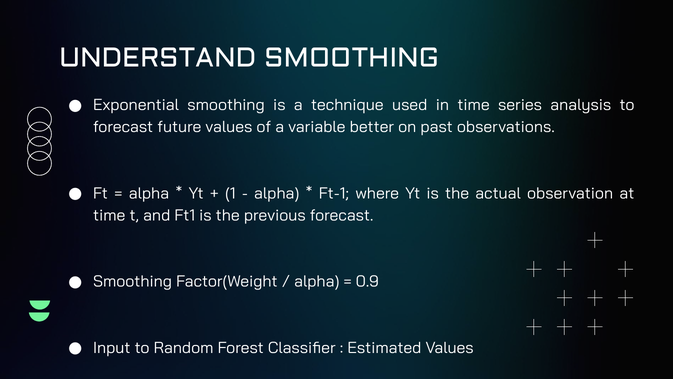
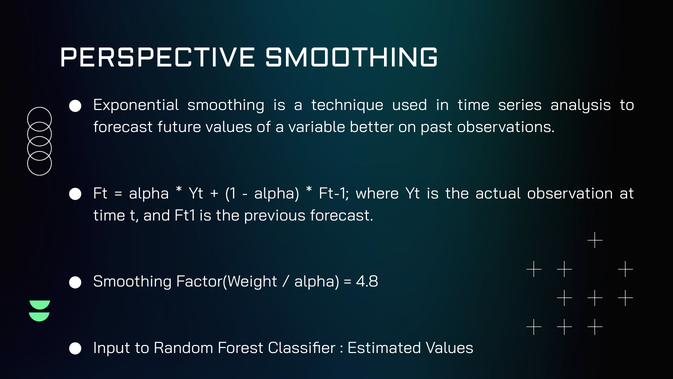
UNDERSTAND: UNDERSTAND -> PERSPECTIVE (158, 58)
0.9: 0.9 -> 4.8 (367, 281)
